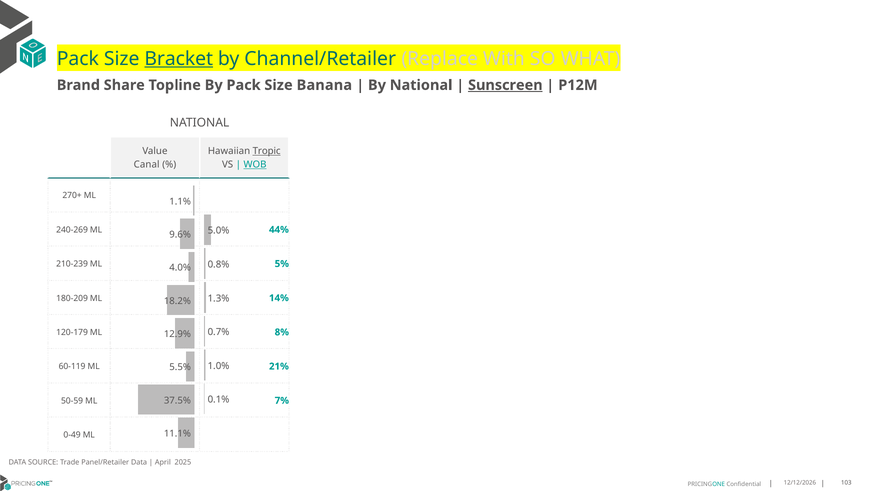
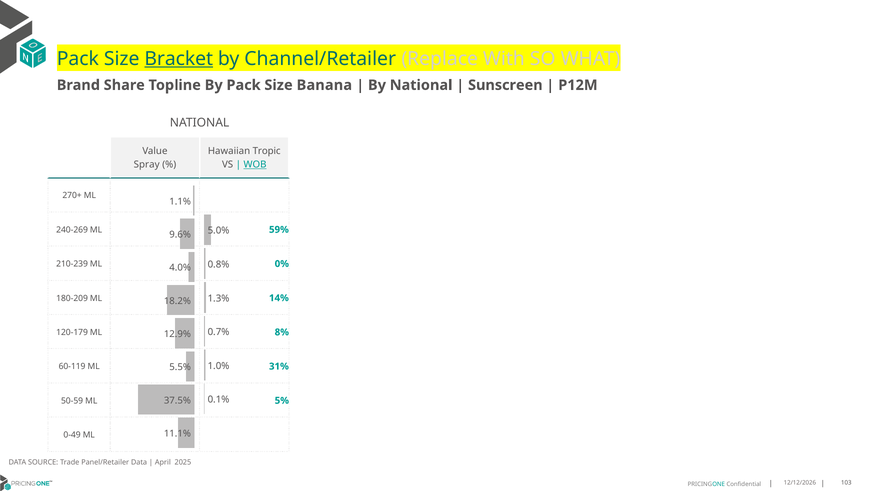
Sunscreen underline: present -> none (505, 85)
Tropic underline: present -> none (267, 151)
Canal: Canal -> Spray (147, 164)
44%: 44% -> 59% (279, 230)
5%: 5% -> 0% (282, 264)
21%: 21% -> 31% (279, 366)
7%: 7% -> 5% (282, 401)
